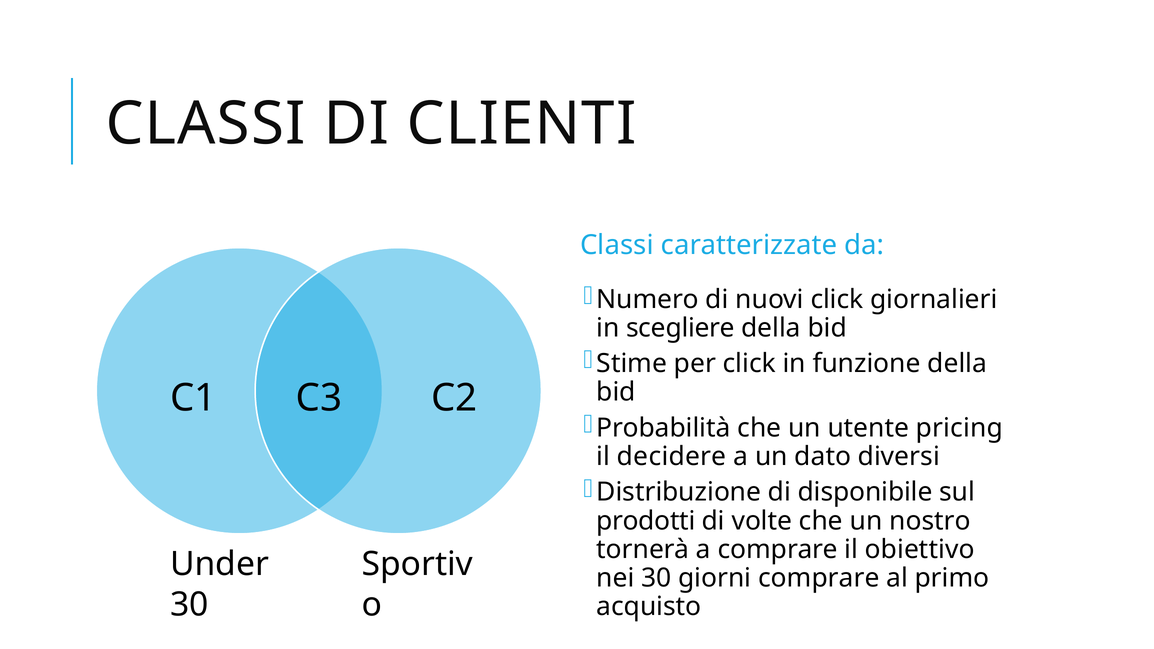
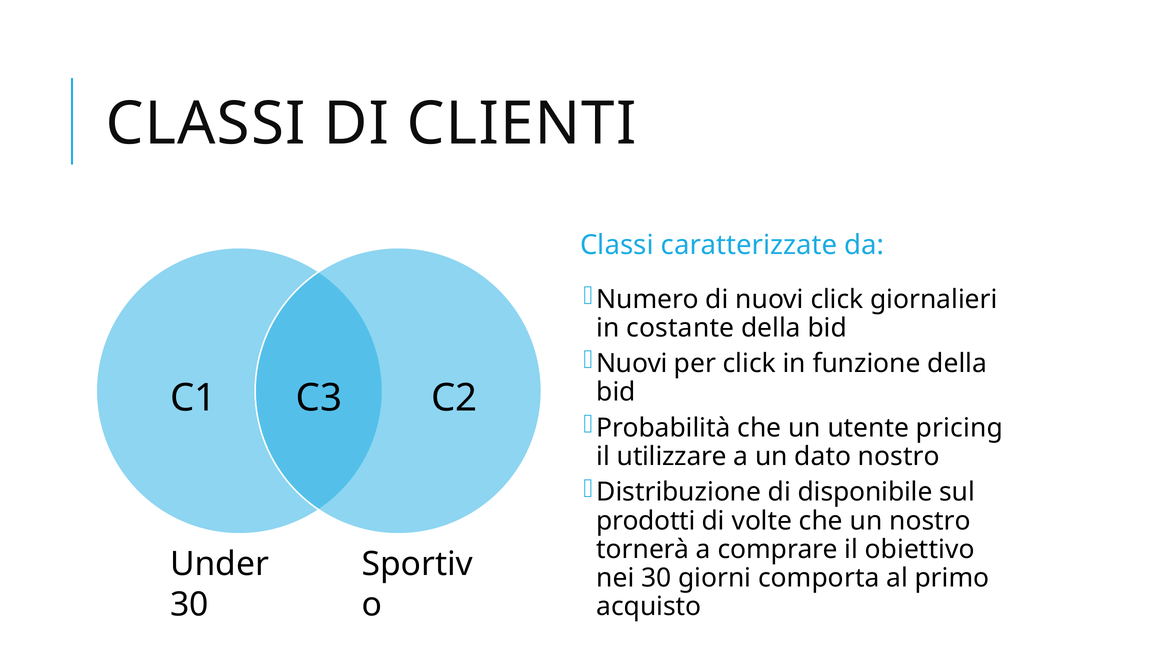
scegliere: scegliere -> costante (680, 328)
Stime: Stime -> Nuovi (632, 364)
decidere: decidere -> utilizzare (672, 457)
dato diversi: diversi -> nostro (899, 457)
giorni comprare: comprare -> comporta (819, 578)
